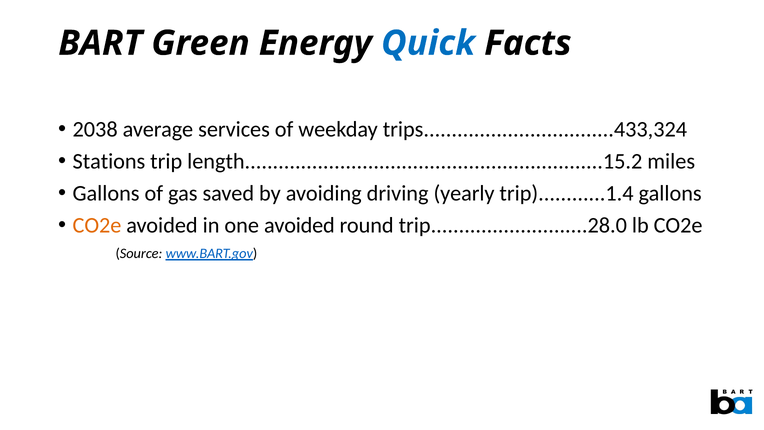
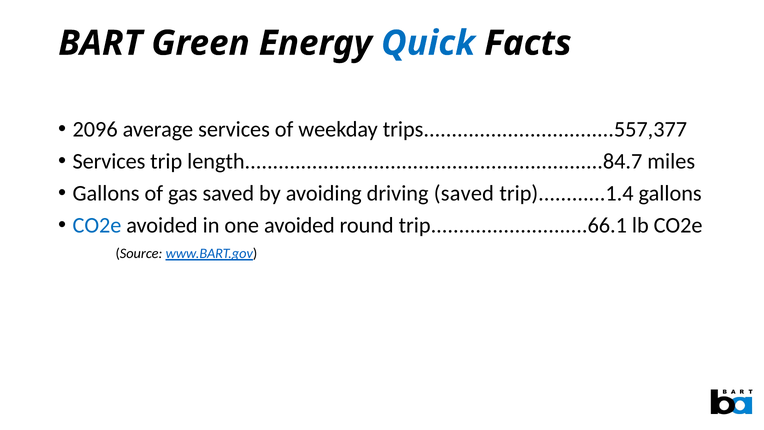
2038: 2038 -> 2096 (95, 129)
trips..................................433,324: trips..................................433,324 -> trips..................................557,377 (535, 129)
Stations: Stations -> Services (109, 161)
length................................................................15.2: length................................................................15.2 -> length................................................................84.7 (415, 161)
driving yearly: yearly -> saved (464, 193)
CO2e colour: orange -> blue (97, 225)
trip............................28.0: trip............................28.0 -> trip............................66.1 (513, 225)
